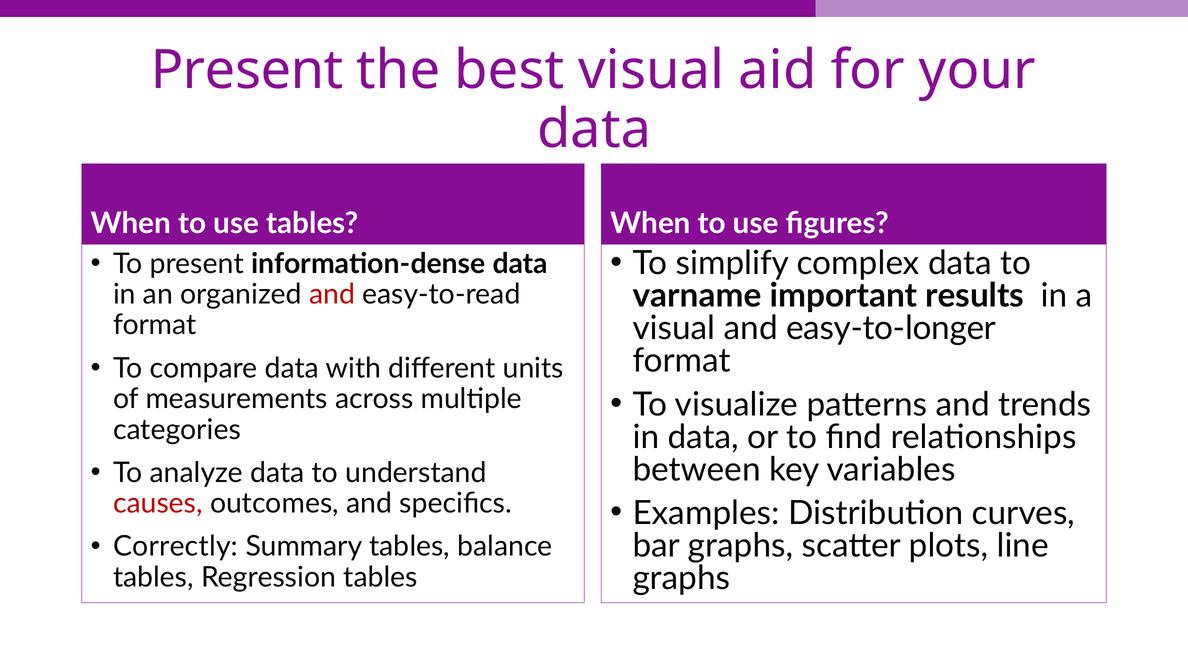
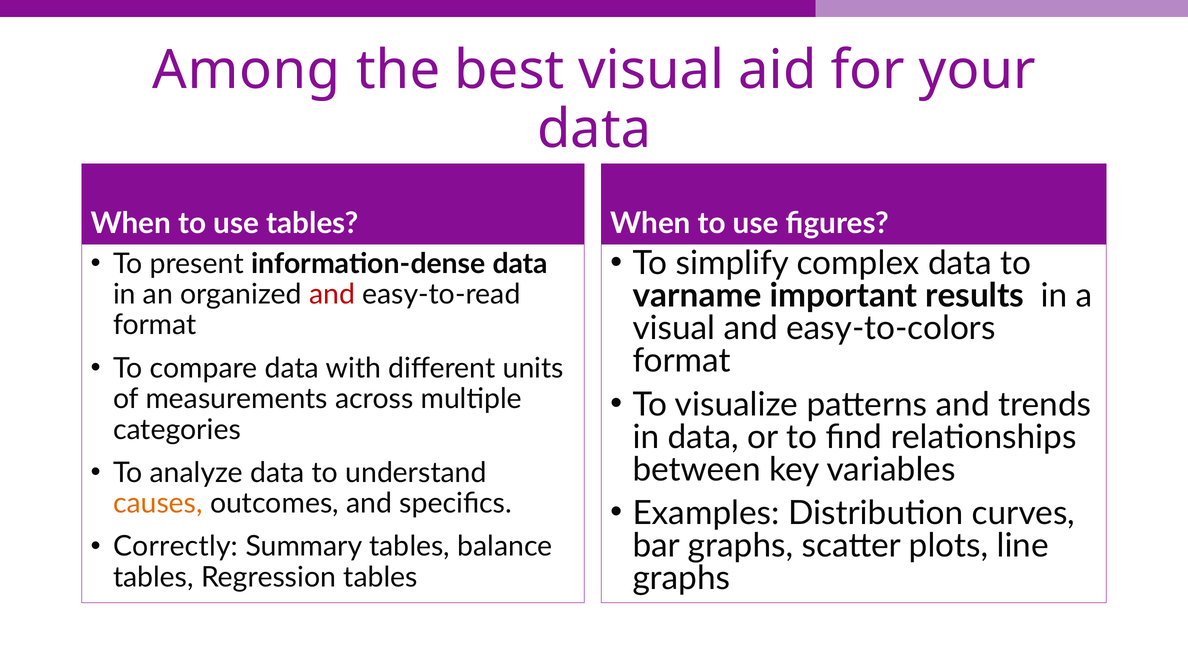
Present: Present -> Among (246, 70)
easy-to-longer: easy-to-longer -> easy-to-colors (891, 329)
causes colour: red -> orange (158, 504)
